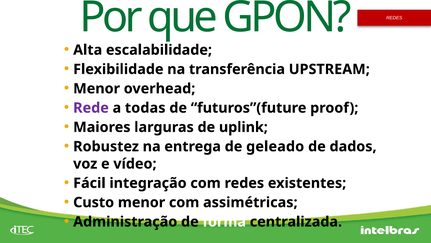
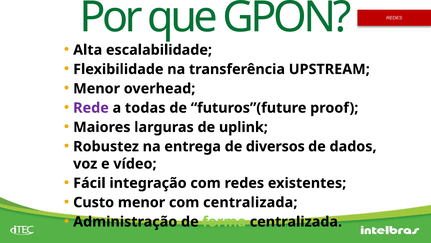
geleado: geleado -> diversos (275, 146)
com assimétricas: assimétricas -> centralizada (250, 202)
forma colour: white -> light green (224, 221)
